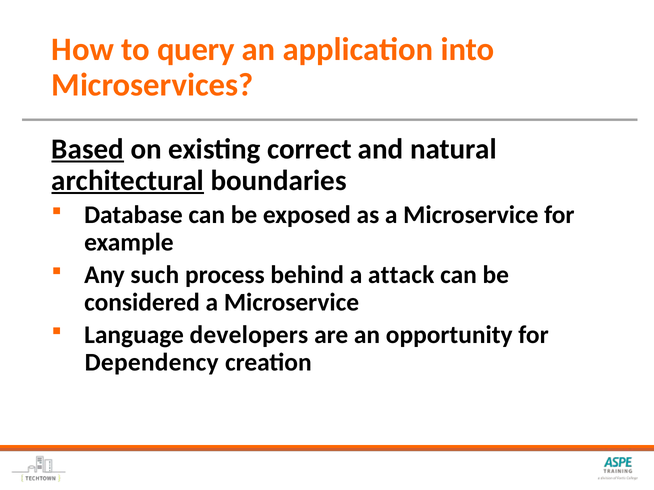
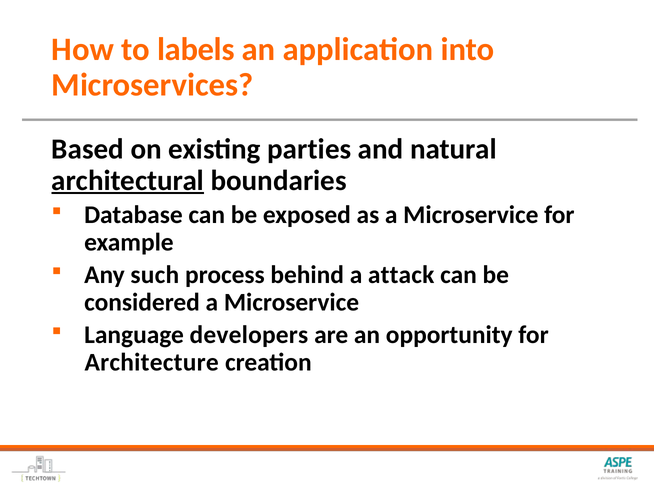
query: query -> labels (196, 50)
Based underline: present -> none (88, 149)
correct: correct -> parties (309, 149)
Dependency: Dependency -> Architecture (152, 363)
